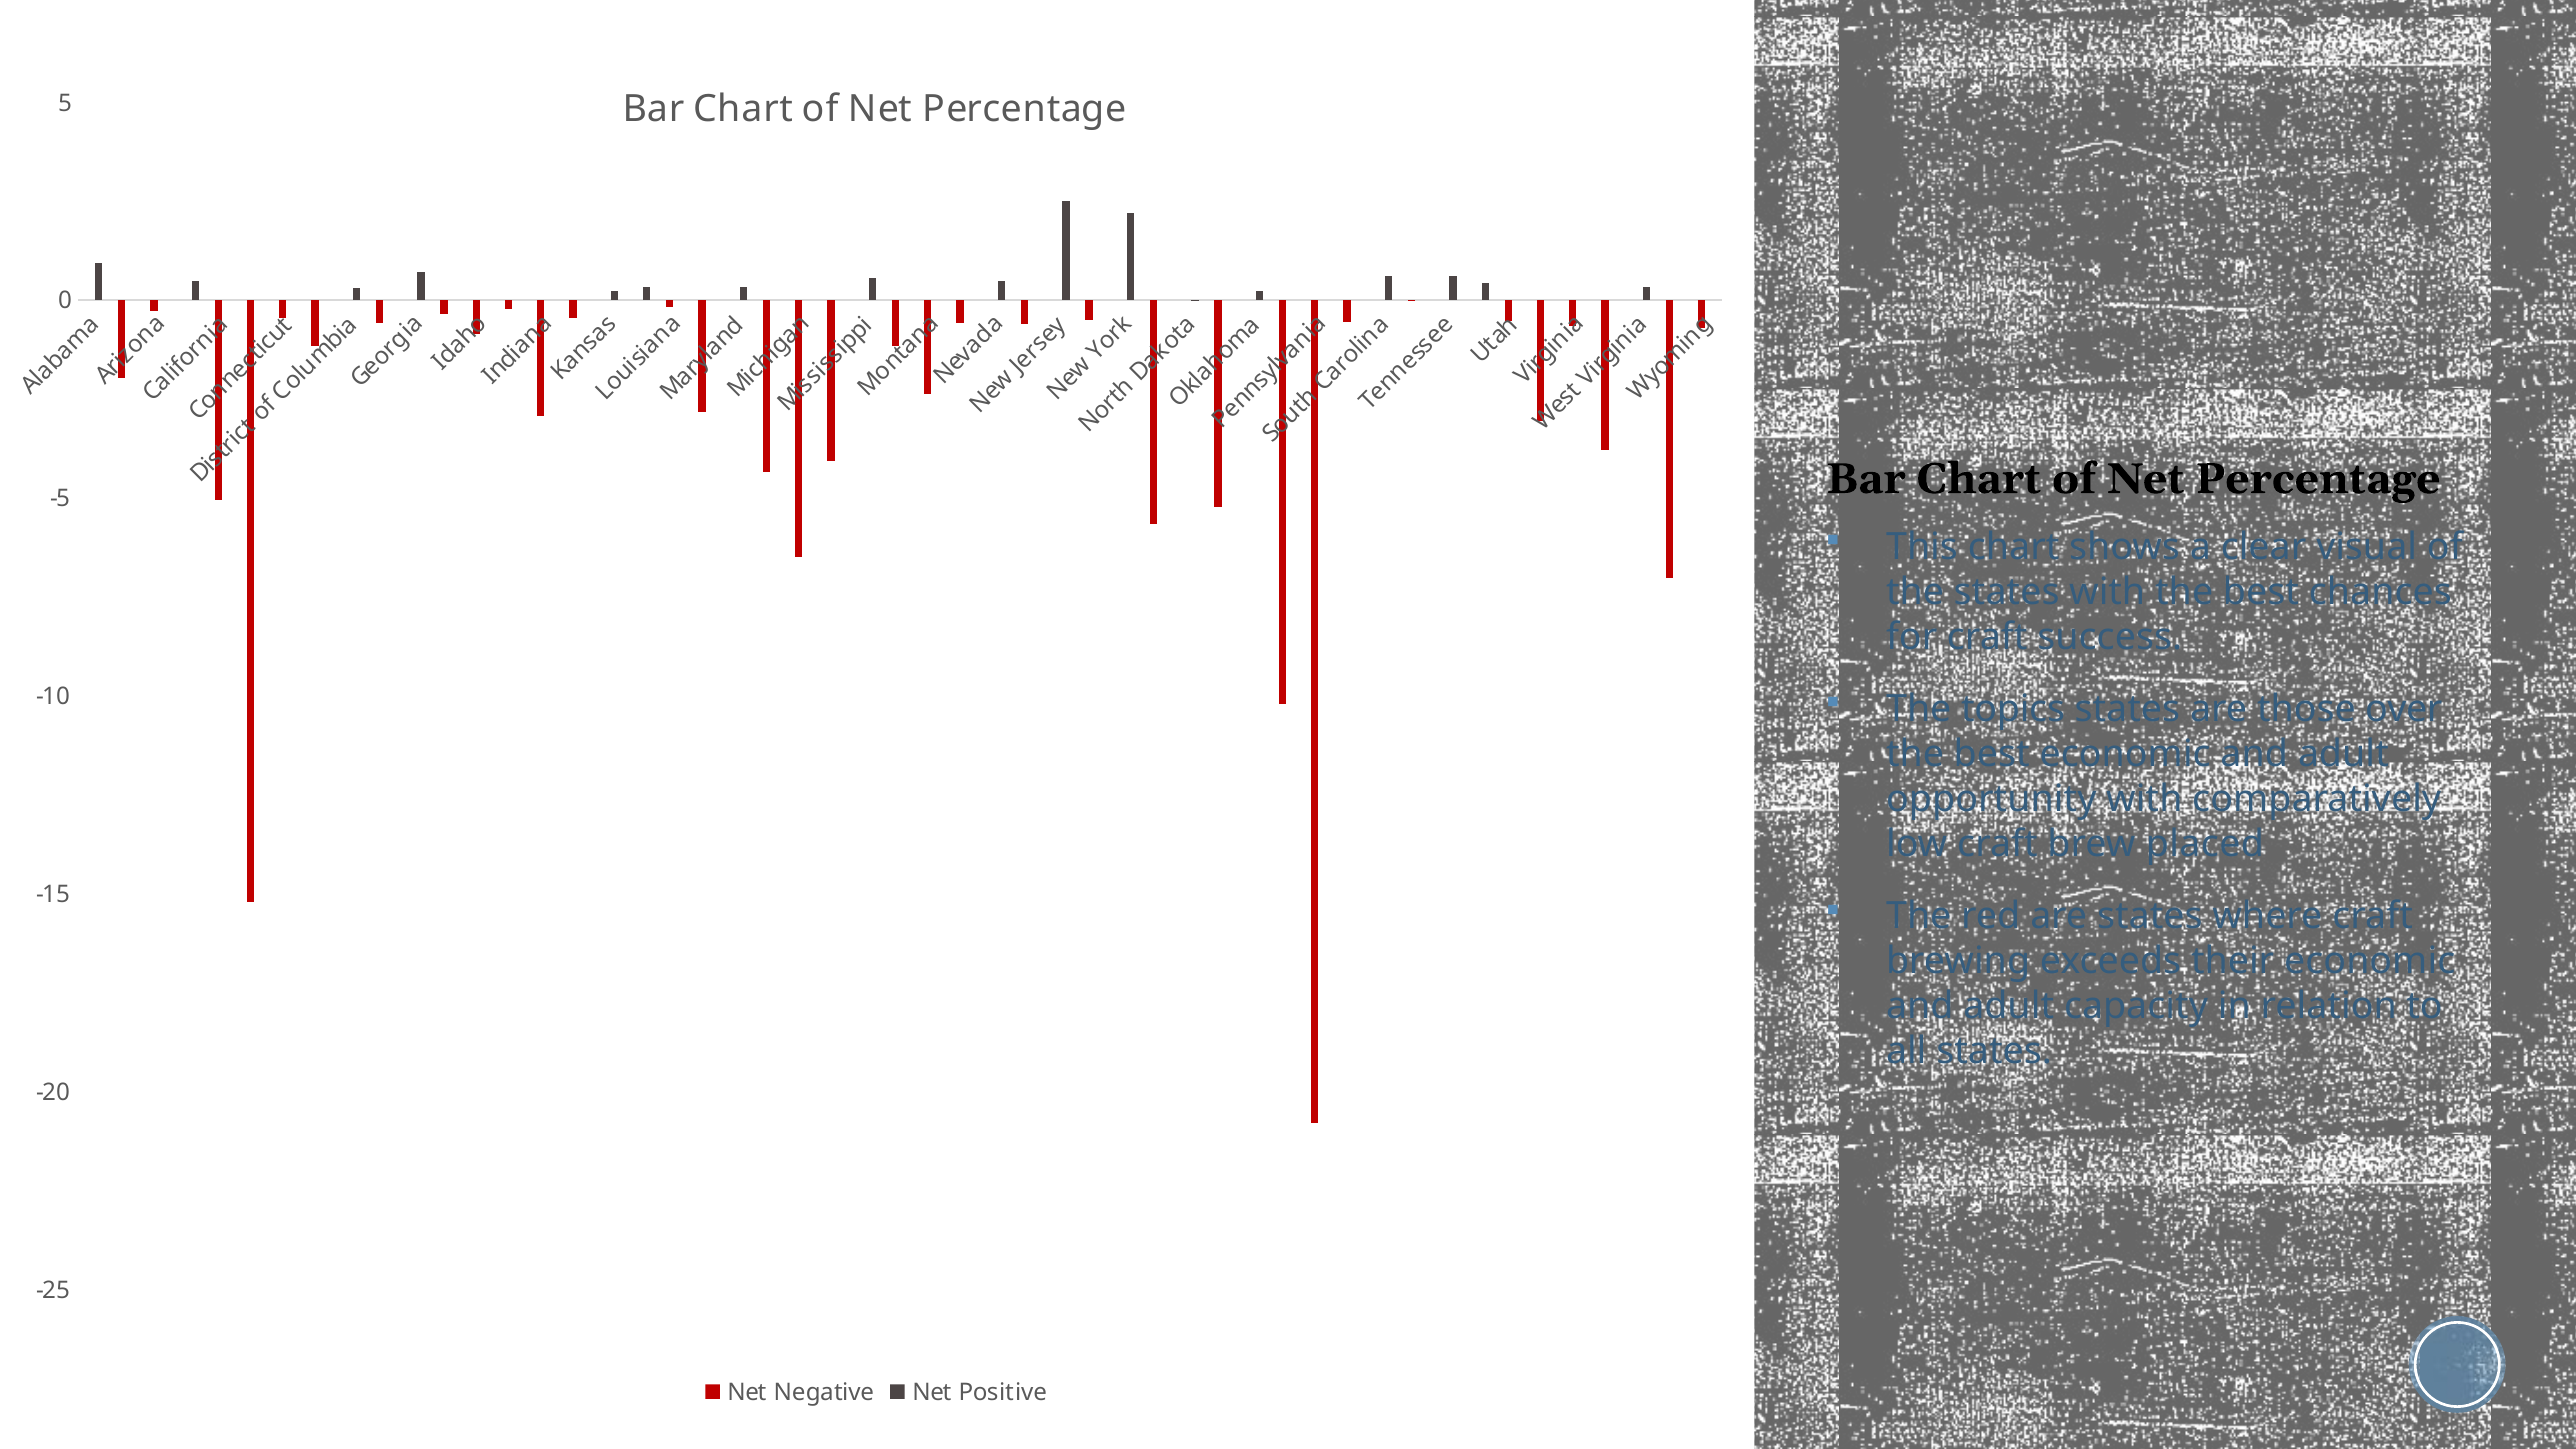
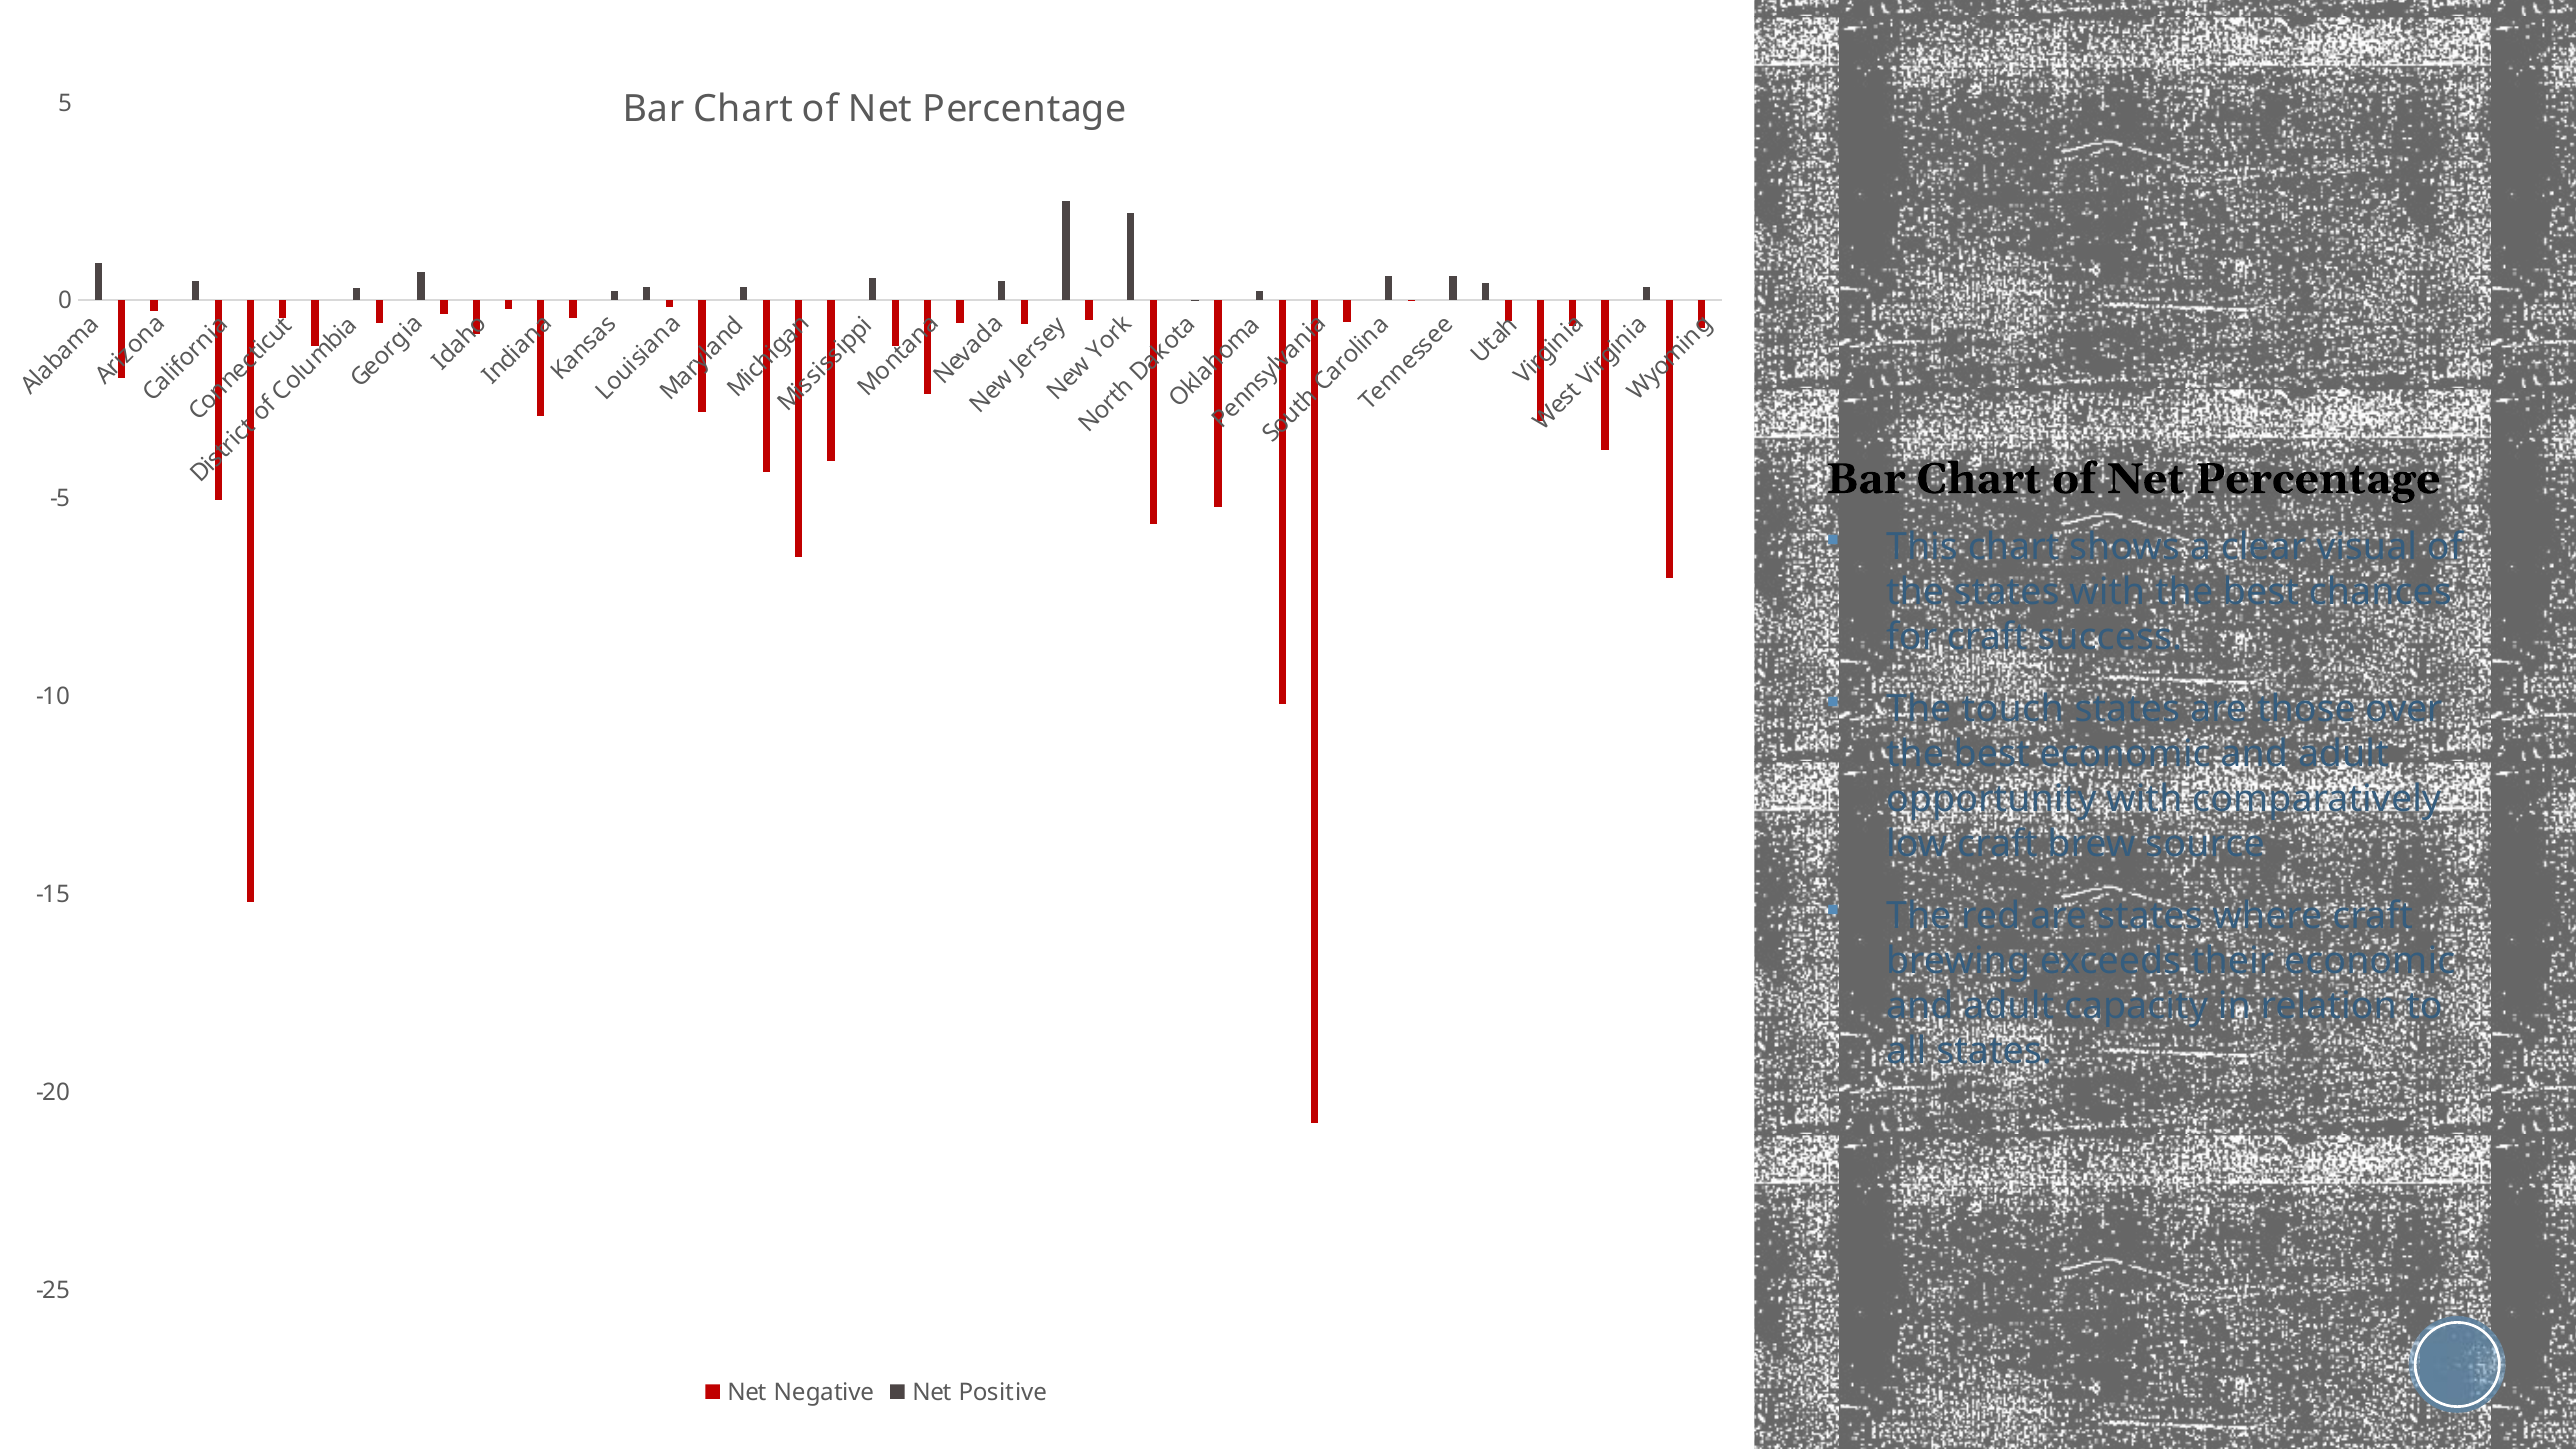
topics: topics -> touch (2013, 709)
placed: placed -> source (2205, 844)
